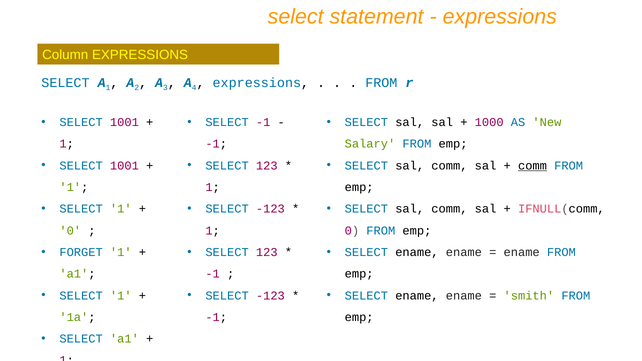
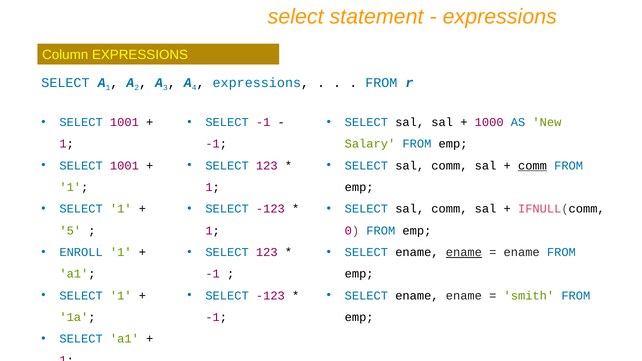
0: 0 -> 5 (70, 231)
FORGET: FORGET -> ENROLL (81, 252)
ename underline: none -> present (464, 252)
